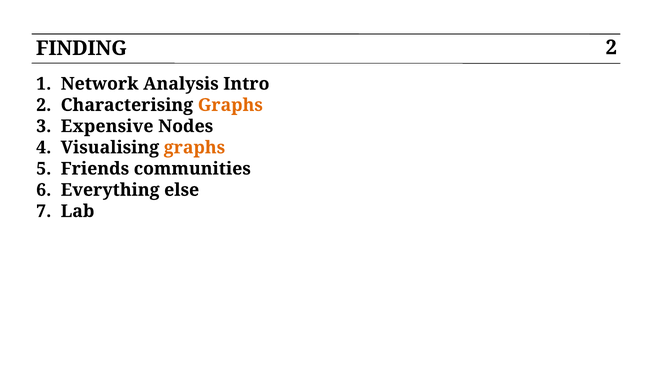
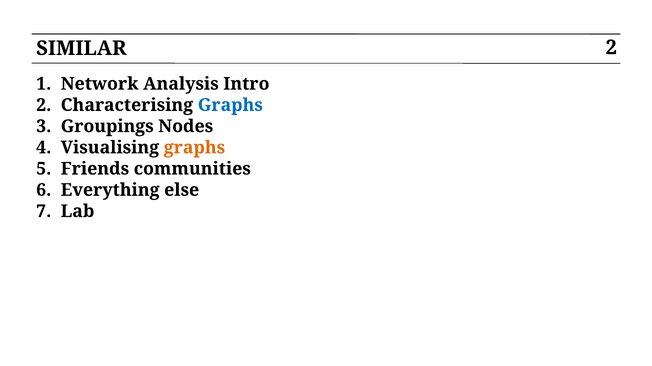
FINDING: FINDING -> SIMILAR (81, 48)
Graphs colour: orange -> blue (230, 105)
Expensive: Expensive -> Groupings (107, 126)
